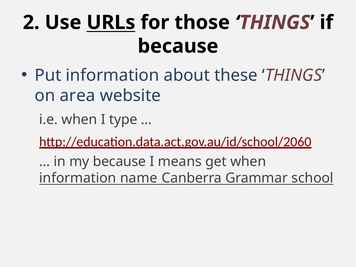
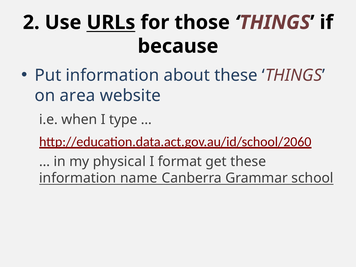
my because: because -> physical (119, 162)
means: means -> format (180, 162)
get when: when -> these (248, 162)
